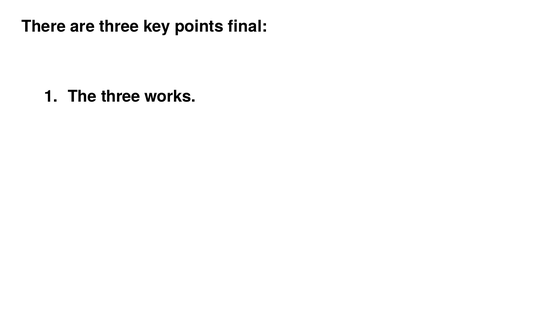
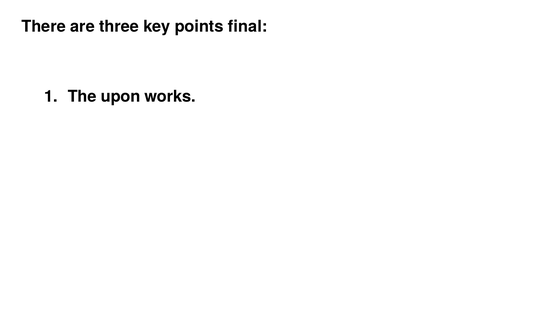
The three: three -> upon (121, 96)
